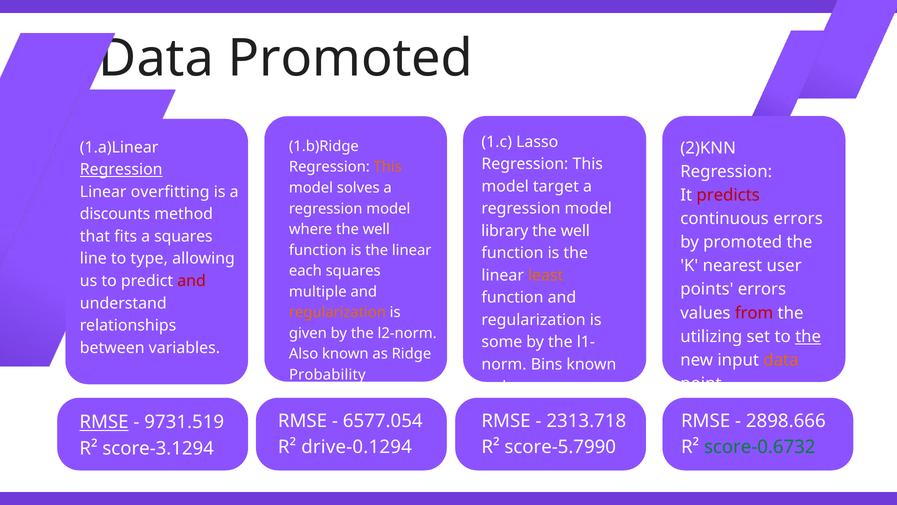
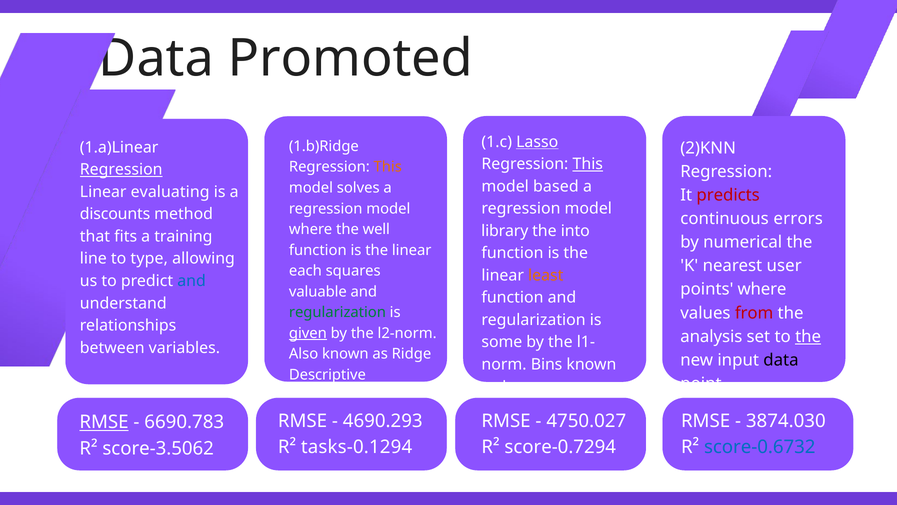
Lasso underline: none -> present (537, 142)
This underline: none -> present (588, 164)
target: target -> based (556, 186)
overfitting: overfitting -> evaluating (170, 192)
well: well -> into (575, 231)
a squares: squares -> training (183, 236)
by promoted: promoted -> numerical (743, 242)
and colour: red -> blue (192, 281)
points errors: errors -> where (762, 289)
multiple: multiple -> valuable (318, 291)
regularization colour: orange -> green (337, 312)
given underline: none -> present (308, 333)
utilizing: utilizing -> analysis (711, 336)
data colour: orange -> black (781, 360)
Probability: Probability -> Descriptive (327, 374)
6577.054: 6577.054 -> 4690.293 (383, 421)
2313.718: 2313.718 -> 4750.027 (586, 421)
2898.666: 2898.666 -> 3874.030 (786, 421)
9731.519: 9731.519 -> 6690.783 (184, 422)
drive-0.1294: drive-0.1294 -> tasks-0.1294 (357, 447)
score-5.7990: score-5.7990 -> score-0.7294 (560, 447)
score-0.6732 colour: green -> blue (760, 447)
score-3.1294: score-3.1294 -> score-3.5062 (158, 448)
